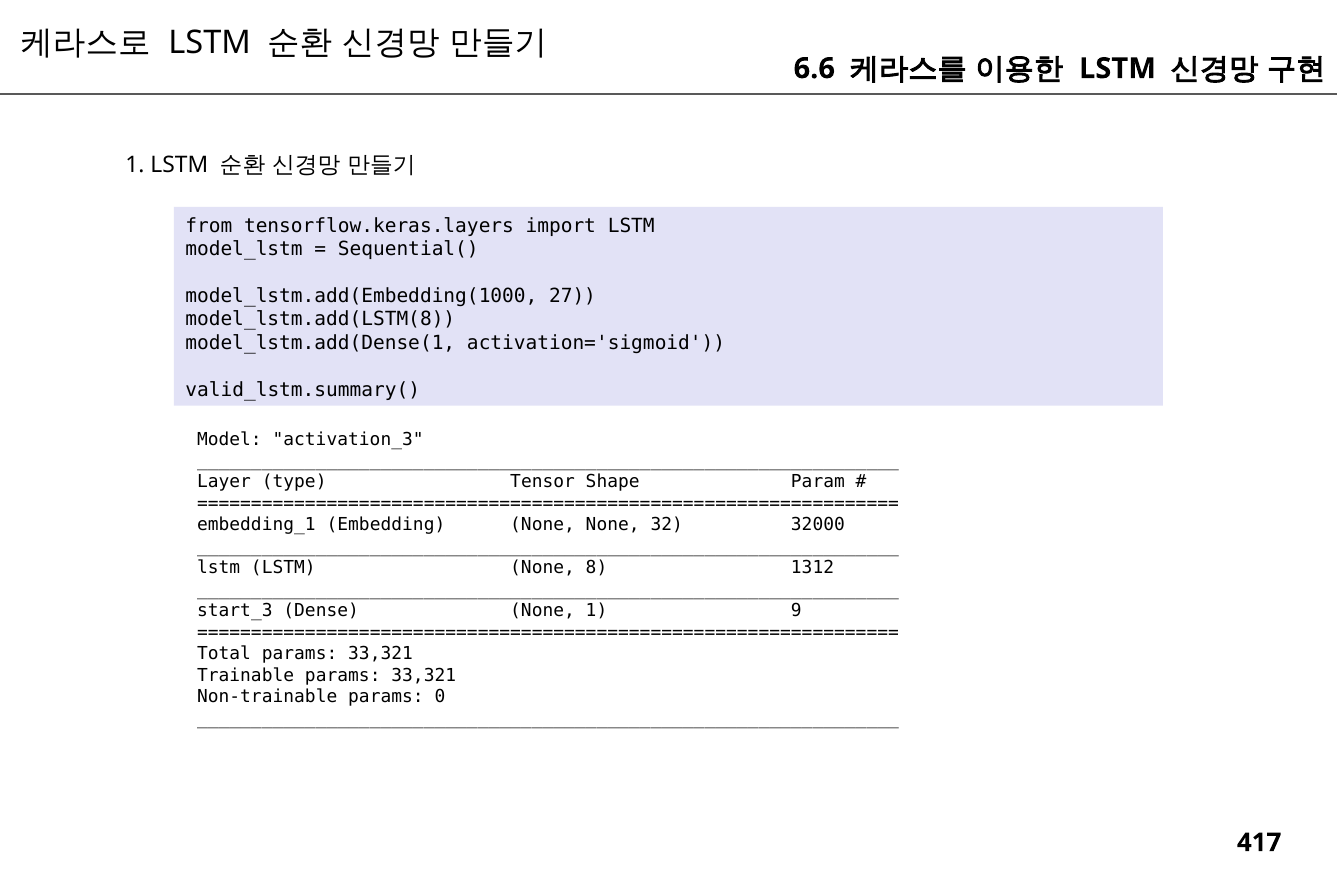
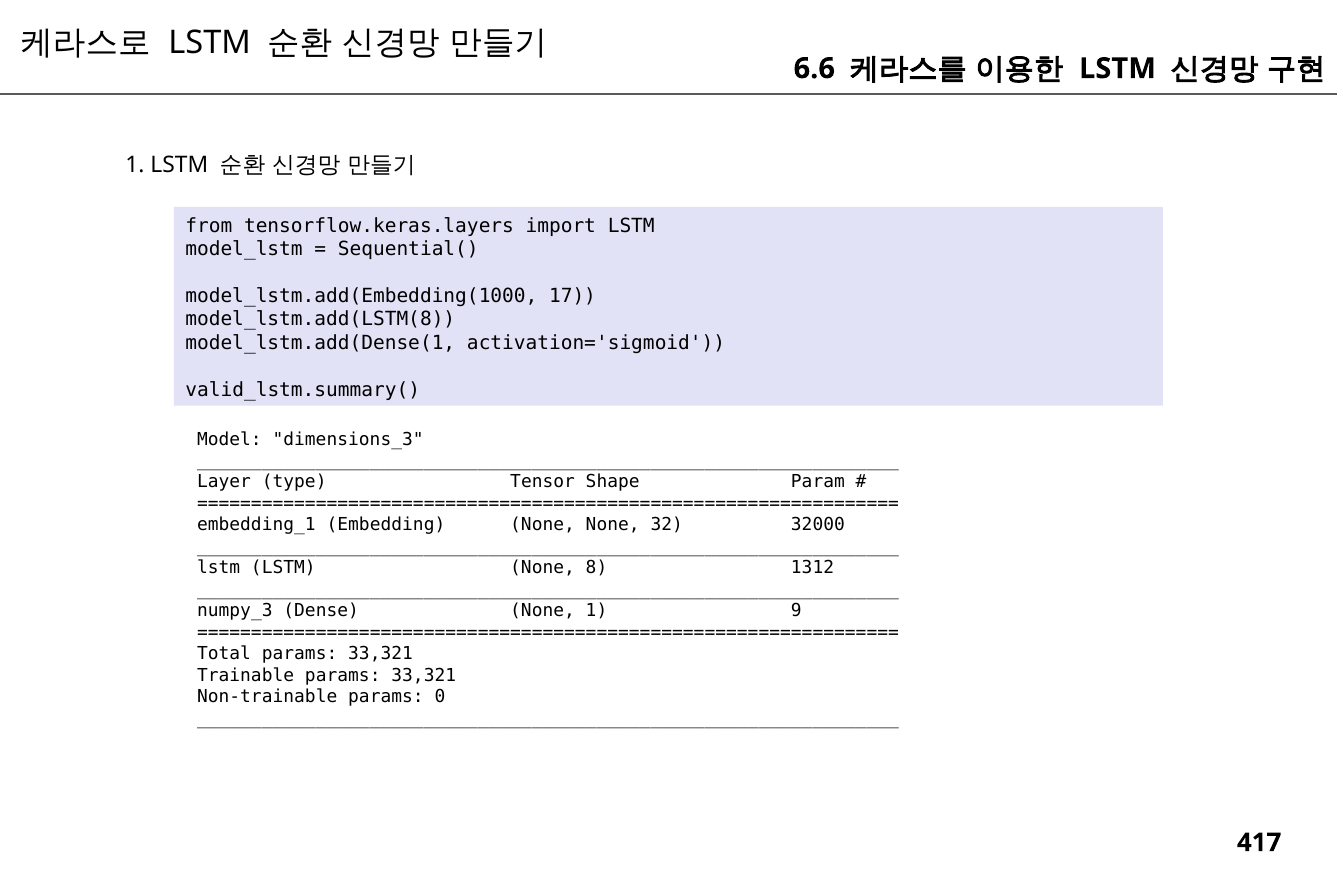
27: 27 -> 17 (573, 296)
activation_3: activation_3 -> dimensions_3 (348, 439)
start_3: start_3 -> numpy_3 (235, 611)
